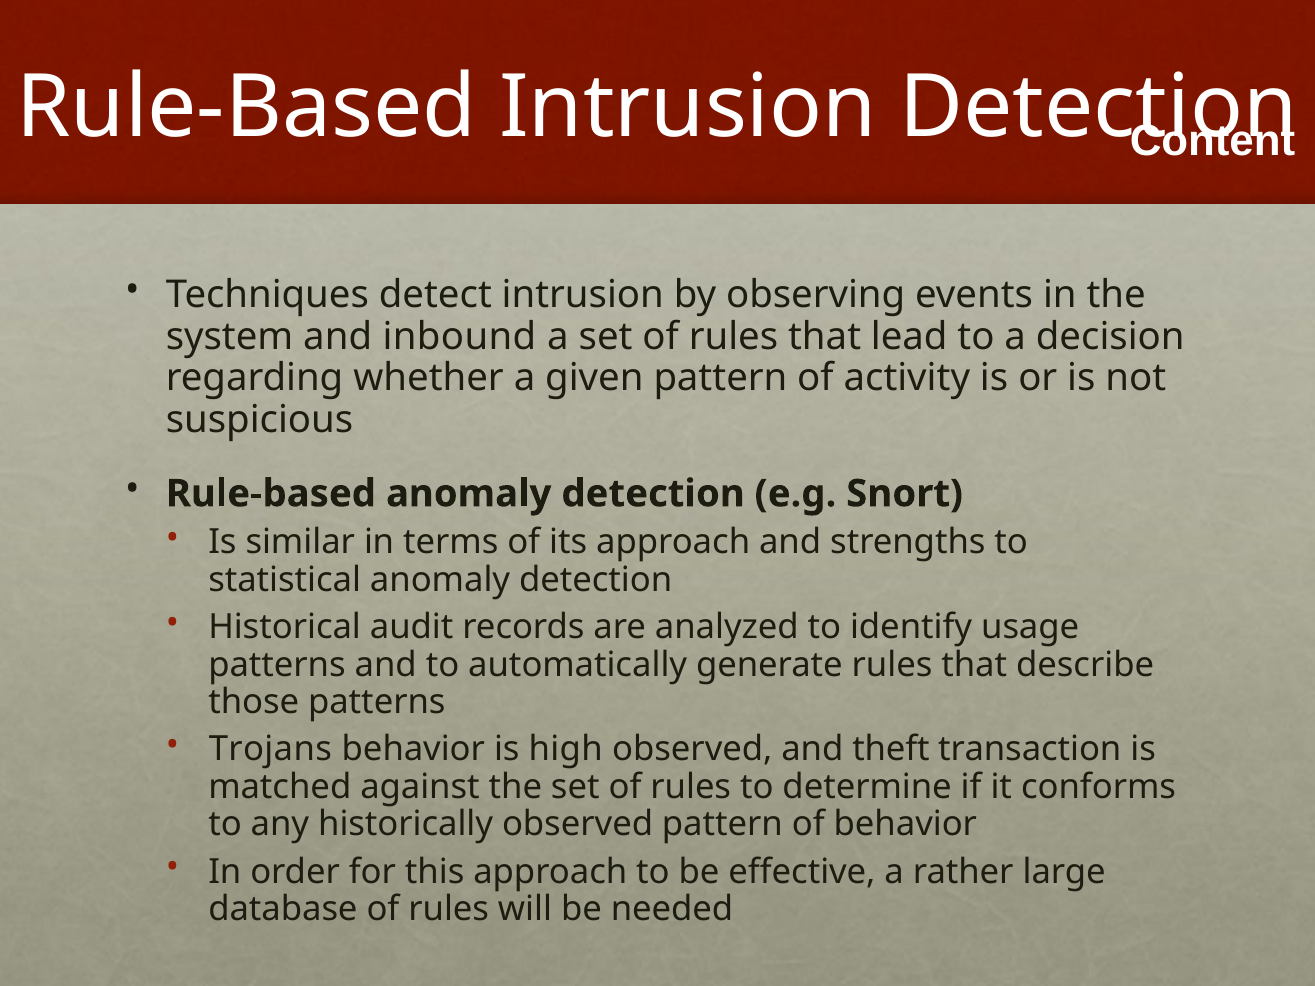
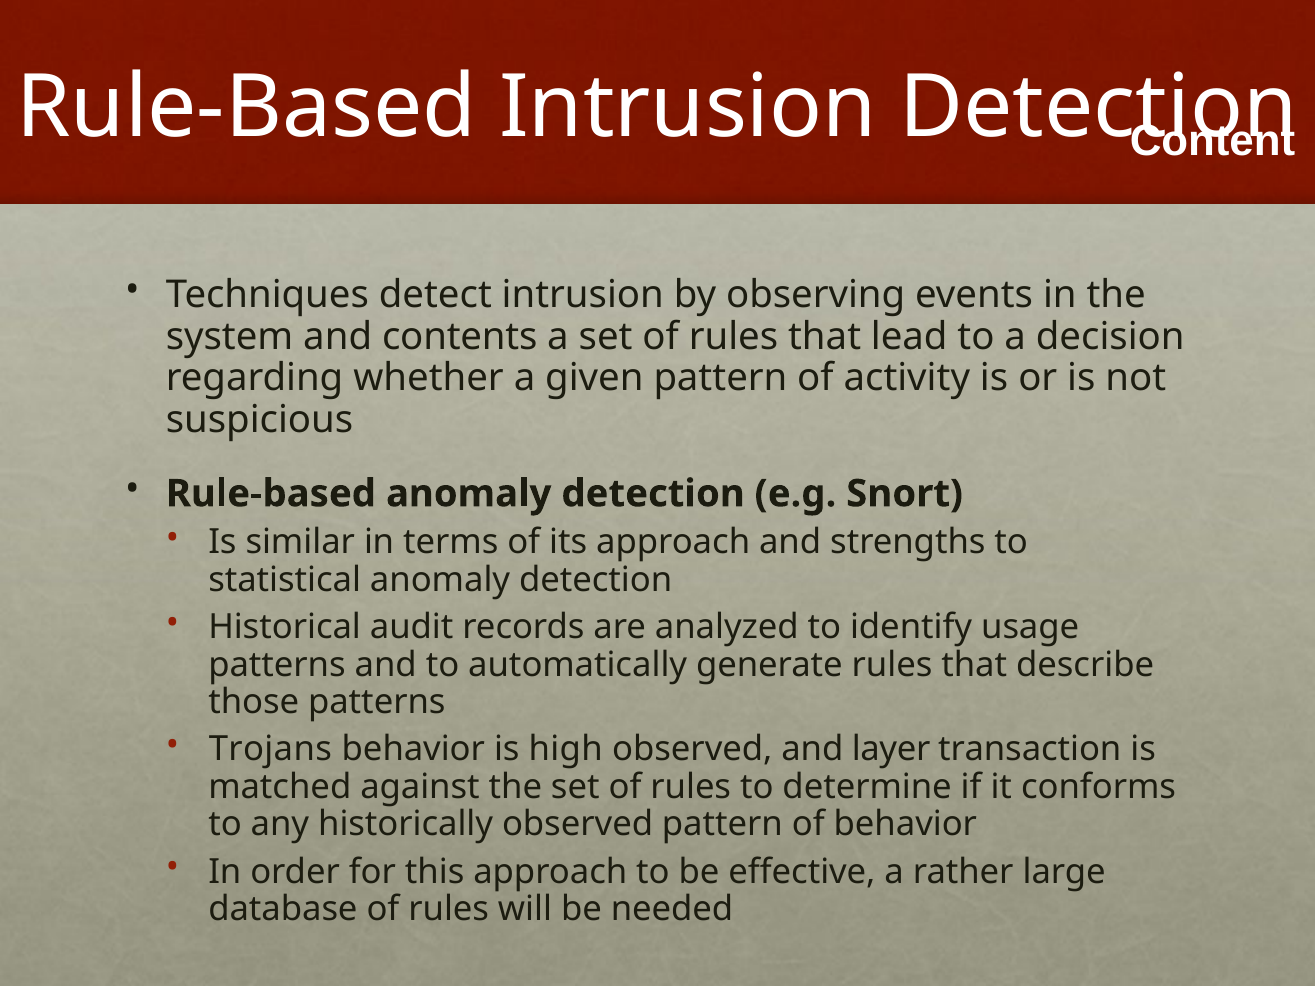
inbound: inbound -> contents (460, 337)
theft: theft -> layer (891, 750)
